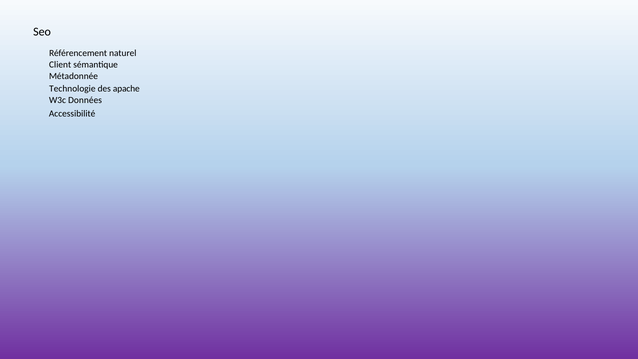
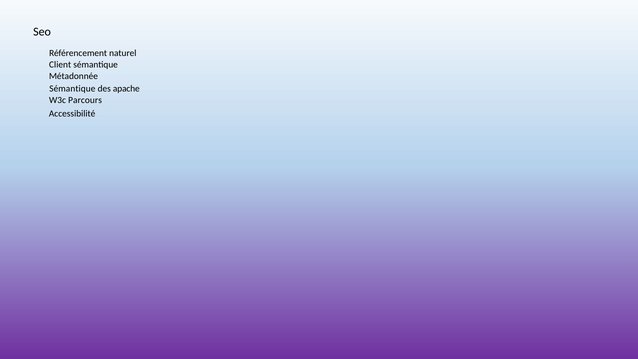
Technologie: Technologie -> Sémantique (72, 89)
Données: Données -> Parcours (85, 100)
